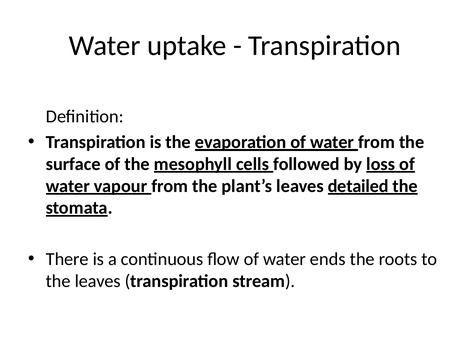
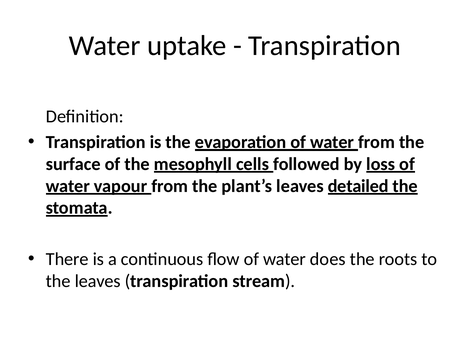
ends: ends -> does (328, 259)
